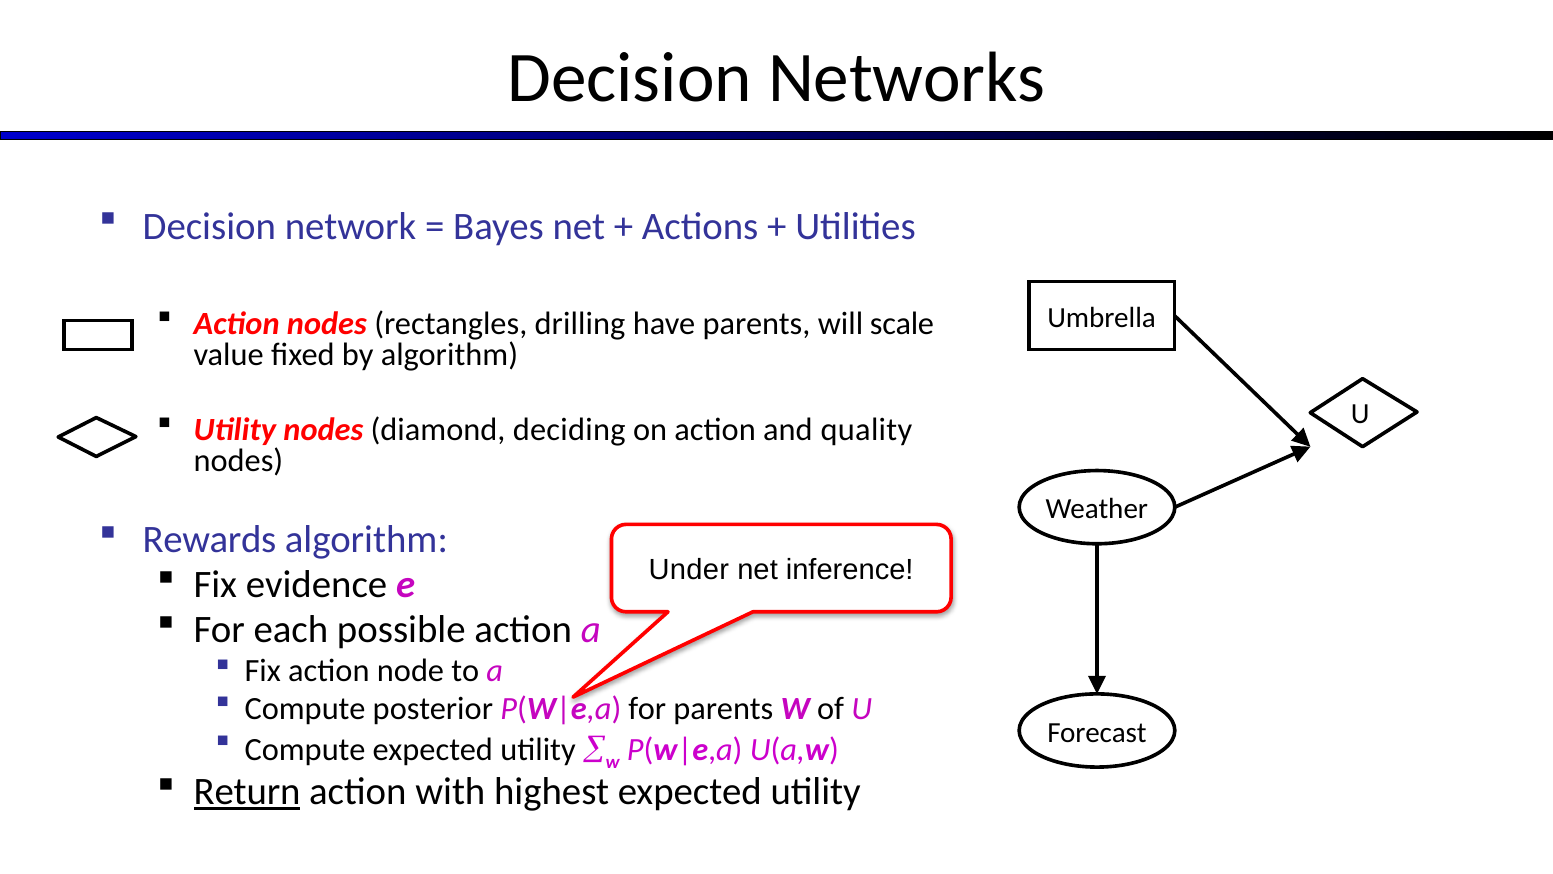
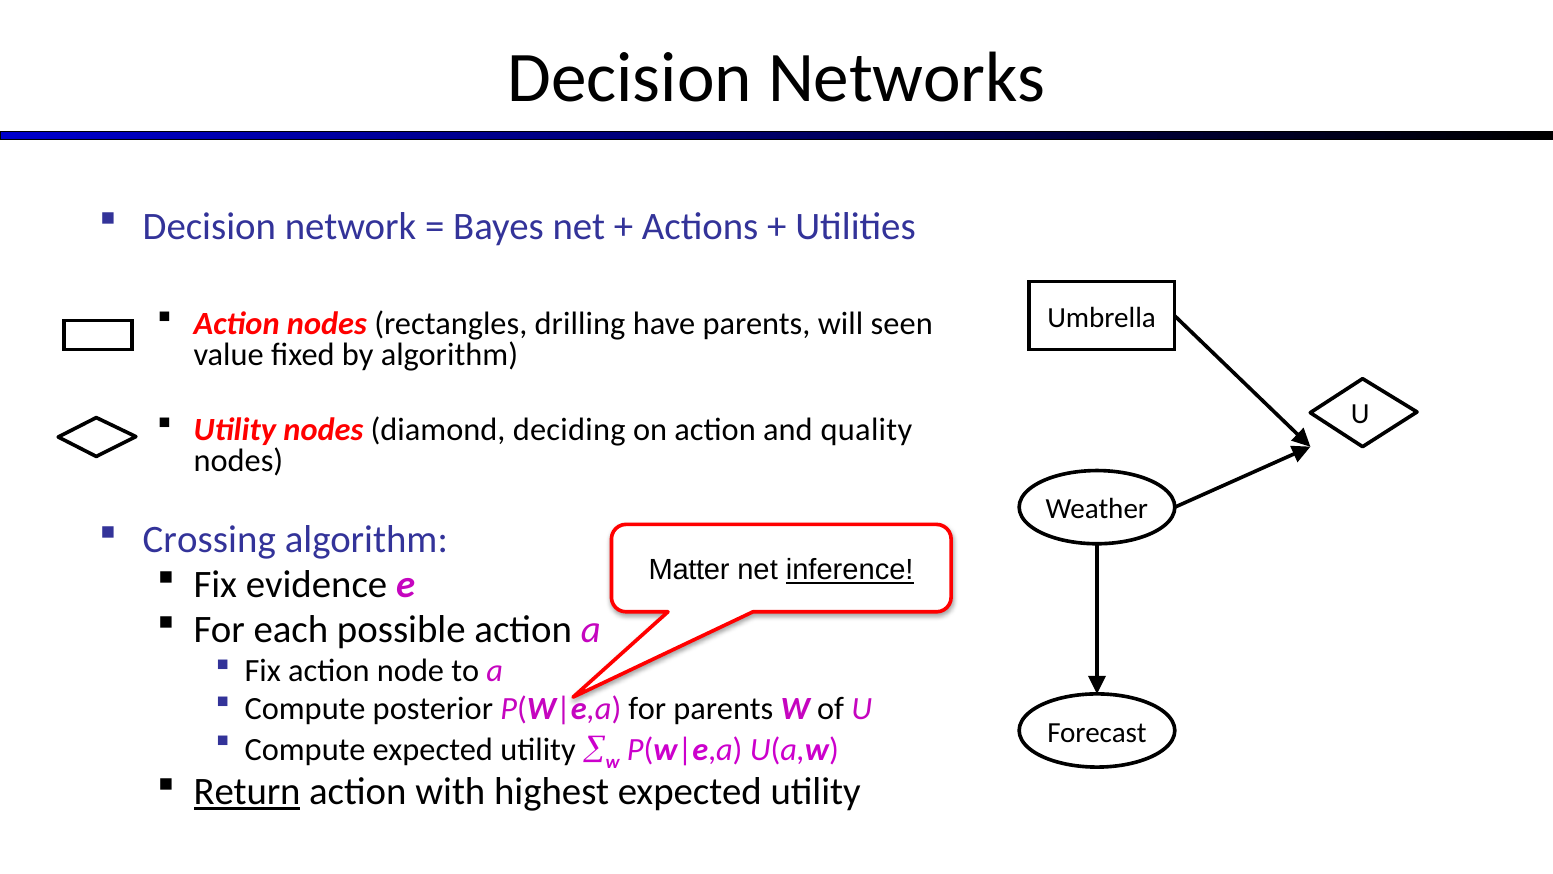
scale: scale -> seen (902, 323)
Rewards: Rewards -> Crossing (209, 540)
Under: Under -> Matter (689, 570)
inference underline: none -> present (850, 570)
